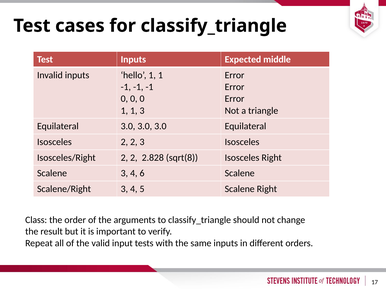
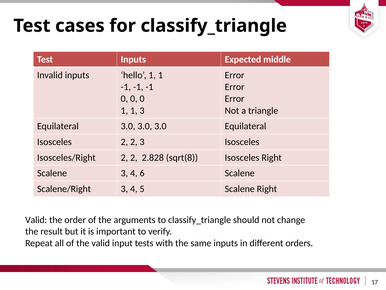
Class: Class -> Valid (36, 220)
